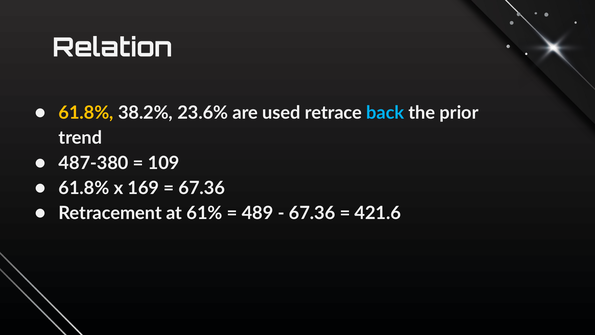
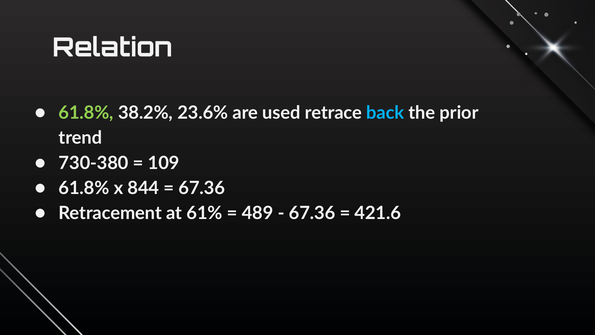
61.8% colour: yellow -> light green (86, 113)
487-380: 487-380 -> 730-380 (94, 163)
169: 169 -> 844 (143, 188)
